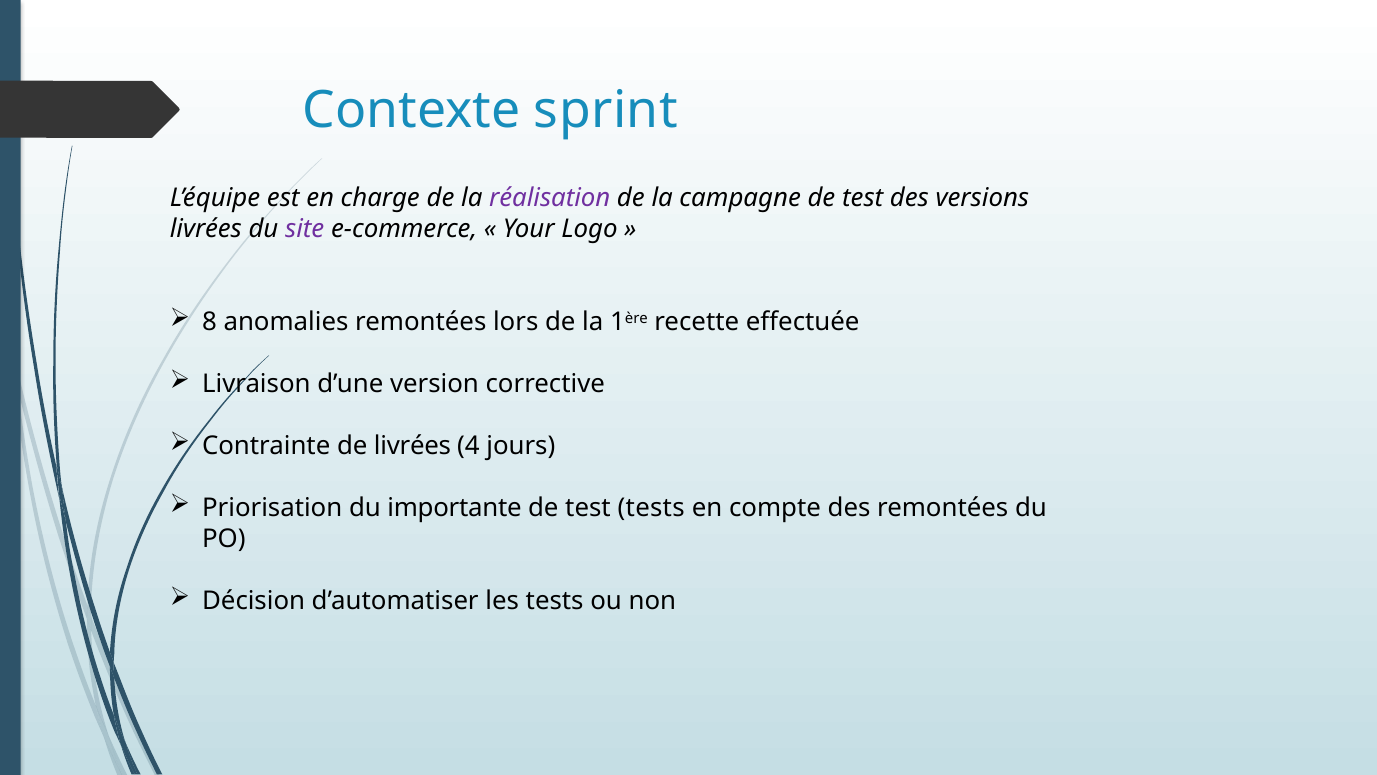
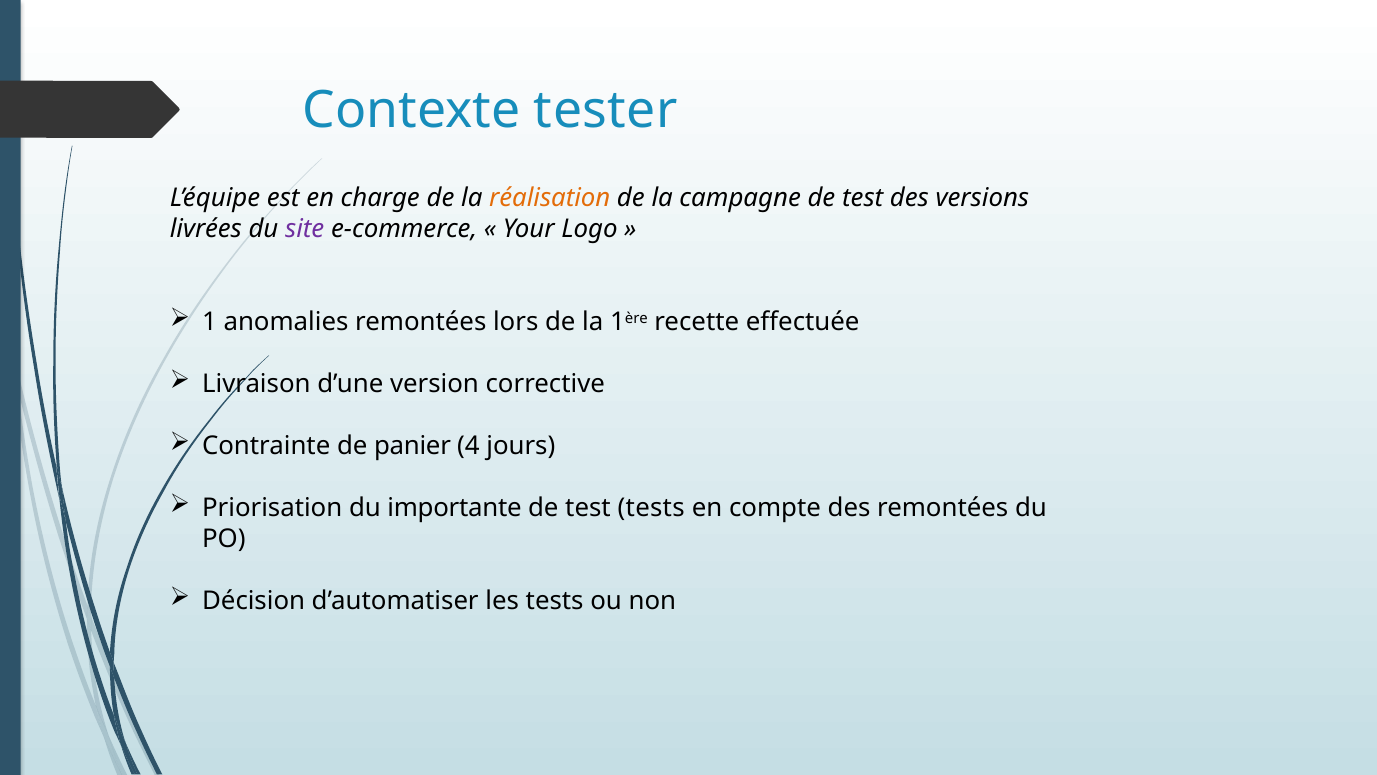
sprint: sprint -> tester (606, 110)
réalisation colour: purple -> orange (550, 198)
8: 8 -> 1 (210, 322)
de livrées: livrées -> panier (412, 446)
